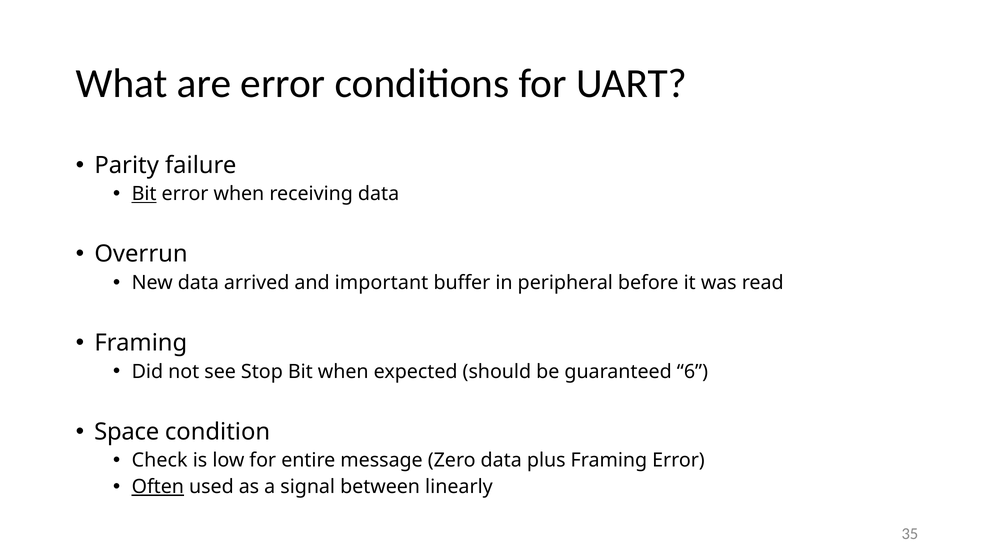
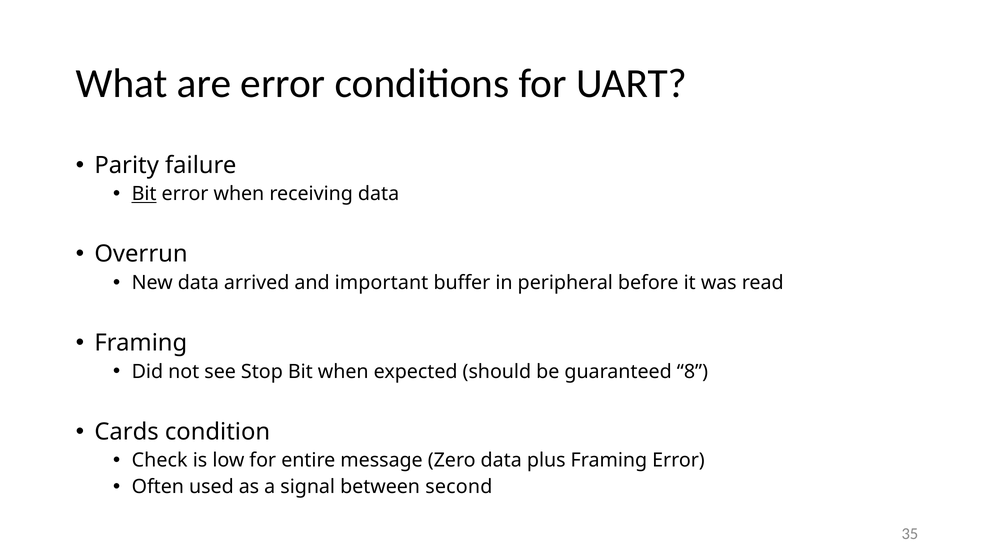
6: 6 -> 8 (692, 372)
Space: Space -> Cards (127, 432)
Often underline: present -> none (158, 487)
linearly: linearly -> second (459, 487)
